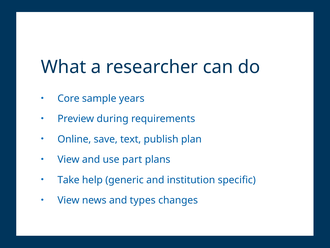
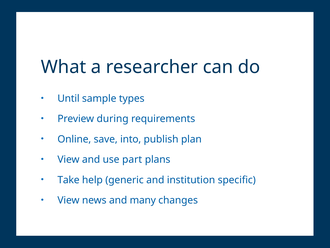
Core: Core -> Until (69, 98)
years: years -> types (132, 98)
text: text -> into (131, 139)
types: types -> many (143, 200)
